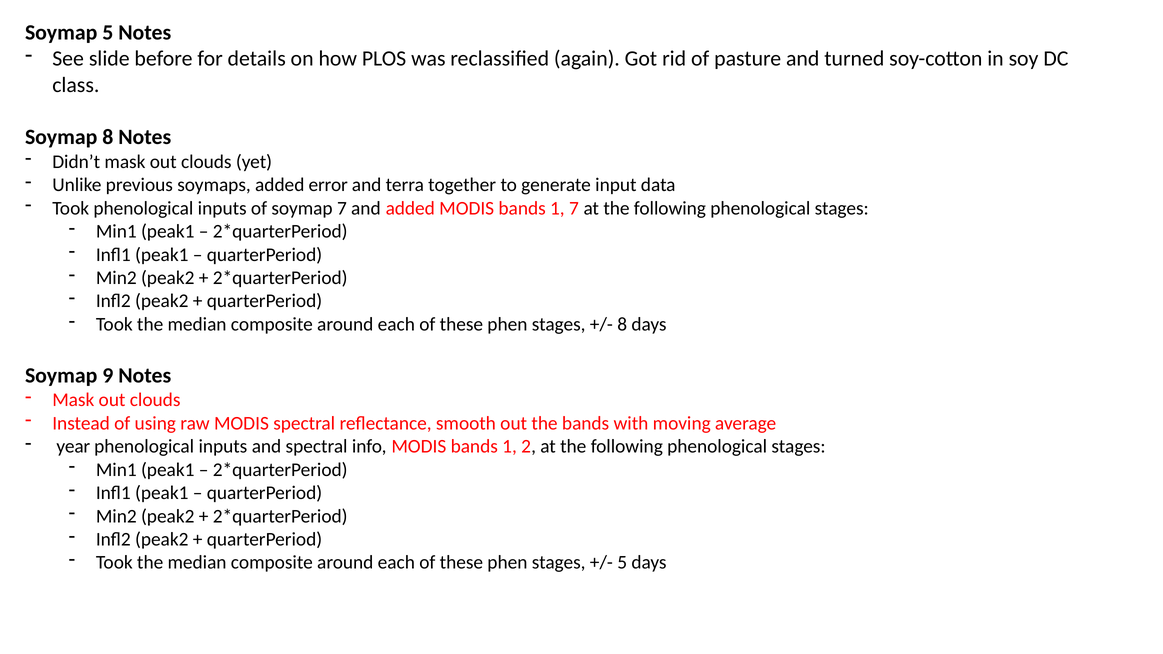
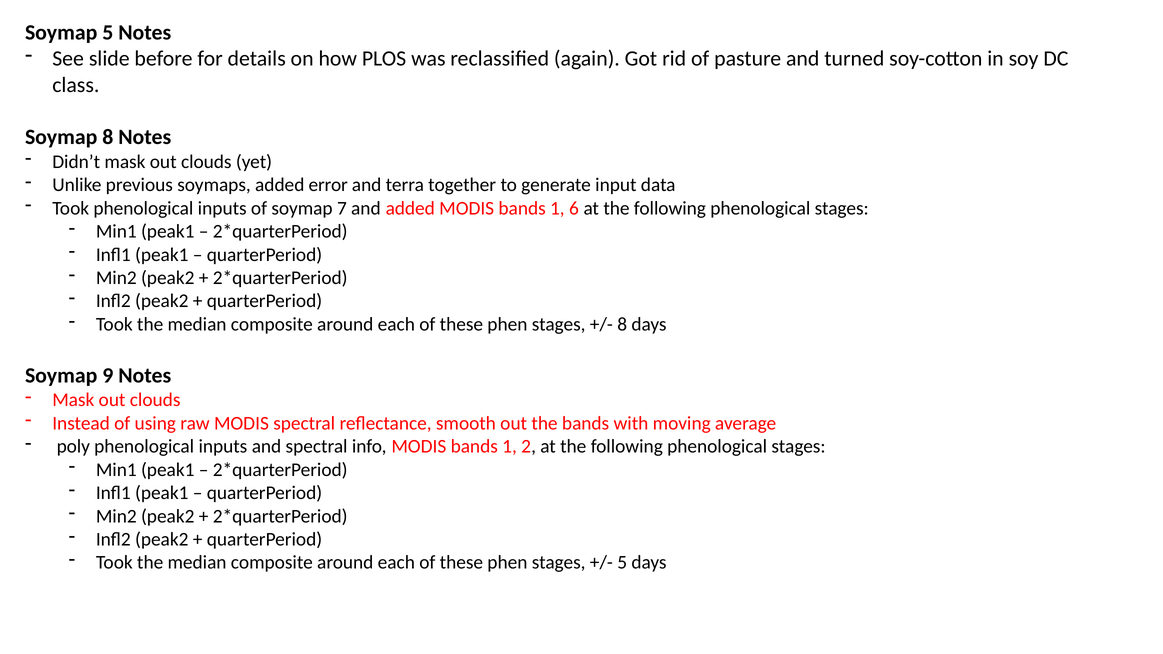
1 7: 7 -> 6 (574, 208)
year: year -> poly (73, 447)
